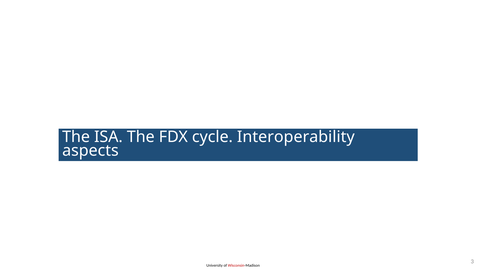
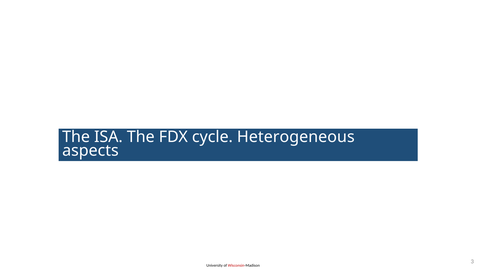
Interoperability: Interoperability -> Heterogeneous (296, 137)
